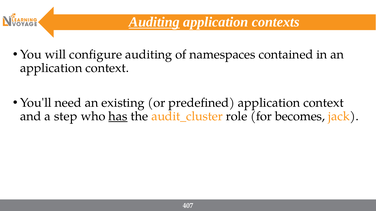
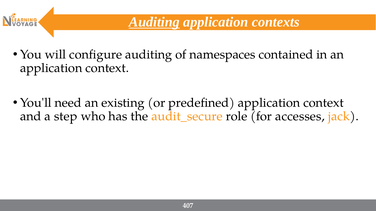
has underline: present -> none (118, 117)
audit_cluster: audit_cluster -> audit_secure (187, 117)
becomes: becomes -> accesses (300, 117)
